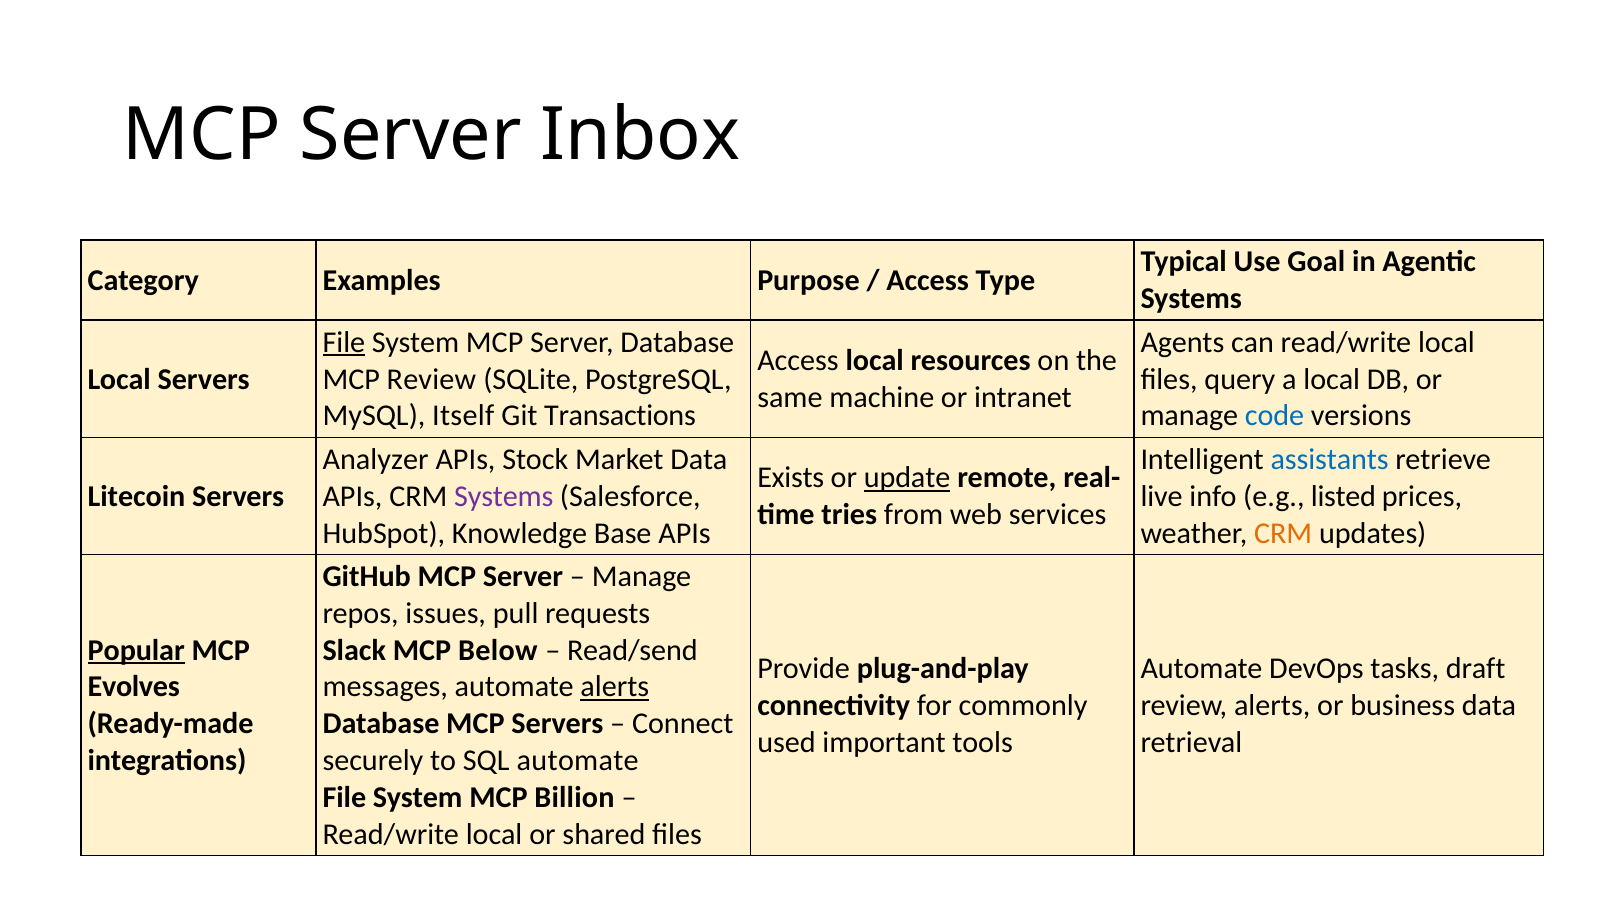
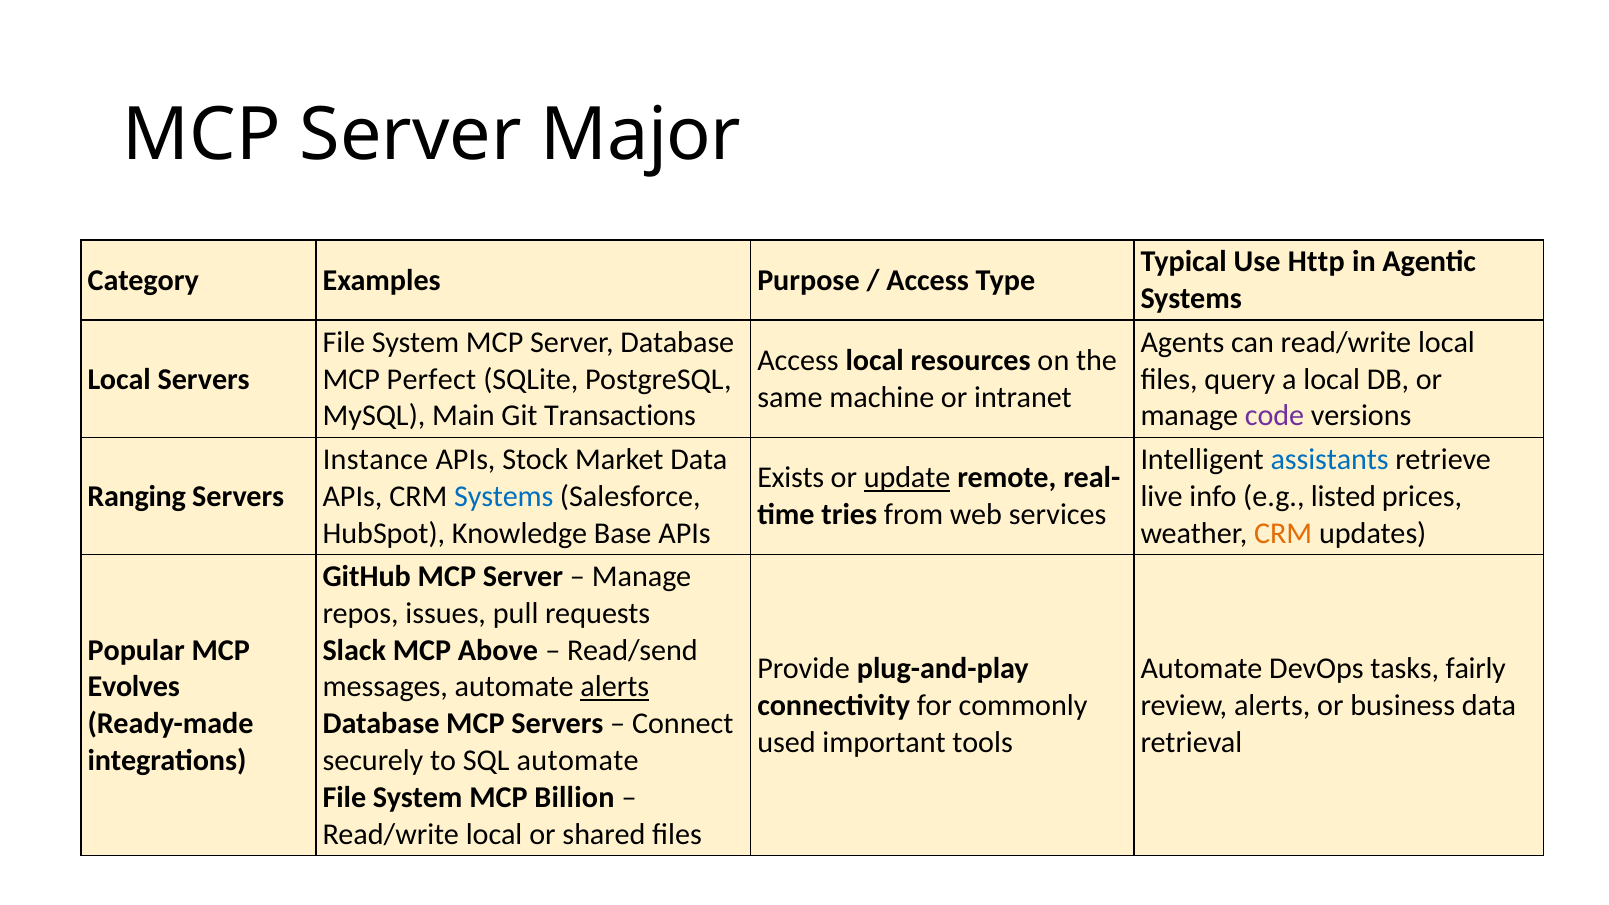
Inbox: Inbox -> Major (641, 135)
Goal: Goal -> Http (1316, 262)
File underline: present -> none (344, 342)
MCP Review: Review -> Perfect (431, 379)
Itself: Itself -> Main (463, 416)
code colour: blue -> purple (1275, 416)
Analyzer: Analyzer -> Instance (376, 459)
Litecoin: Litecoin -> Ranging (137, 496)
Systems colour: purple -> blue (504, 496)
Popular underline: present -> none (136, 650)
Below: Below -> Above (498, 650)
draft: draft -> fairly (1476, 669)
